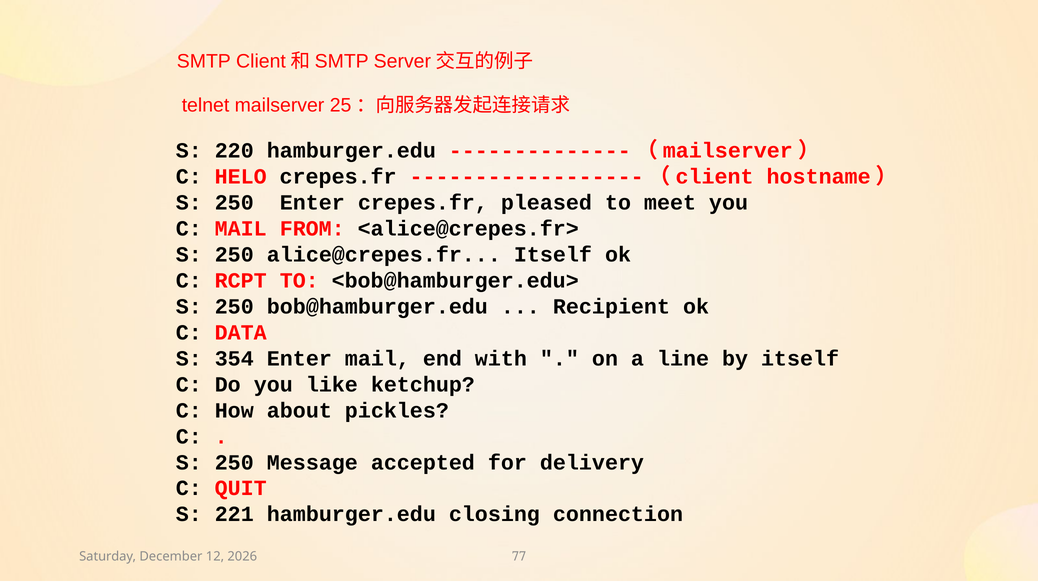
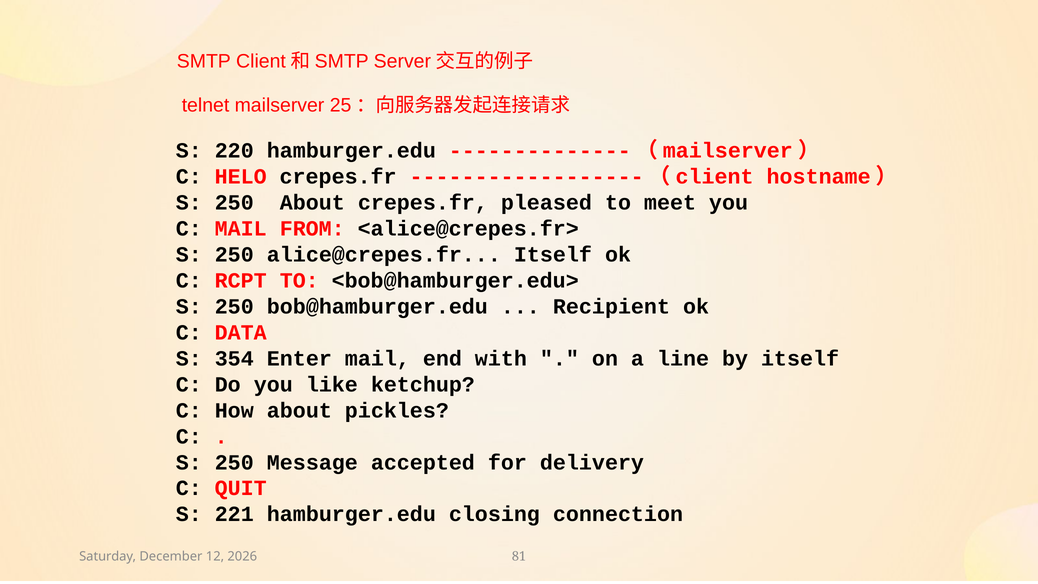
250 Enter: Enter -> About (312, 203)
77: 77 -> 81 (519, 557)
